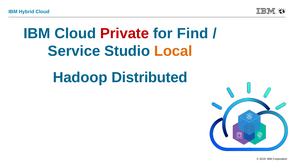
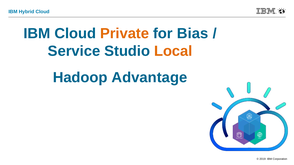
Private colour: red -> orange (125, 34)
Find: Find -> Bias (193, 34)
Distributed: Distributed -> Advantage (149, 78)
